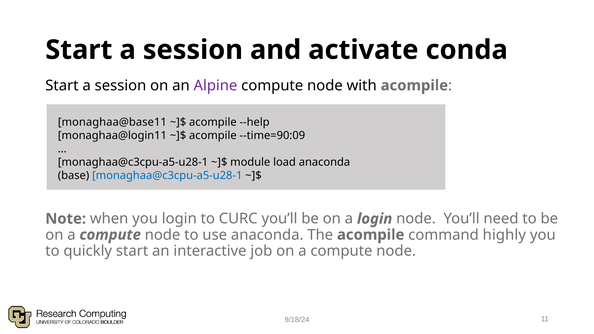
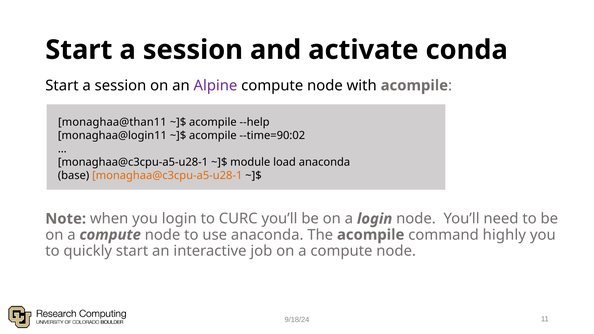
monaghaa@base11: monaghaa@base11 -> monaghaa@than11 (112, 122)
--time=90:09: --time=90:09 -> --time=90:02 (272, 136)
monaghaa@c3cpu-a5-u28-1 colour: blue -> orange (167, 176)
